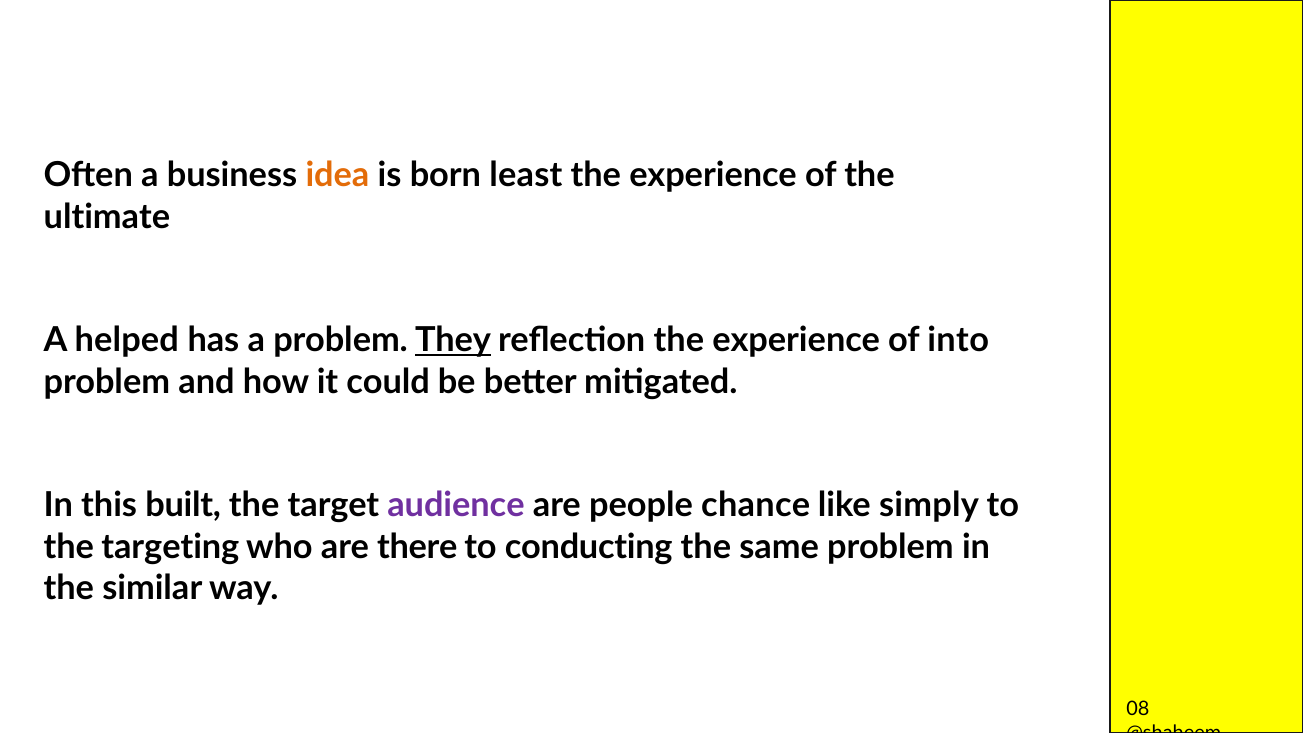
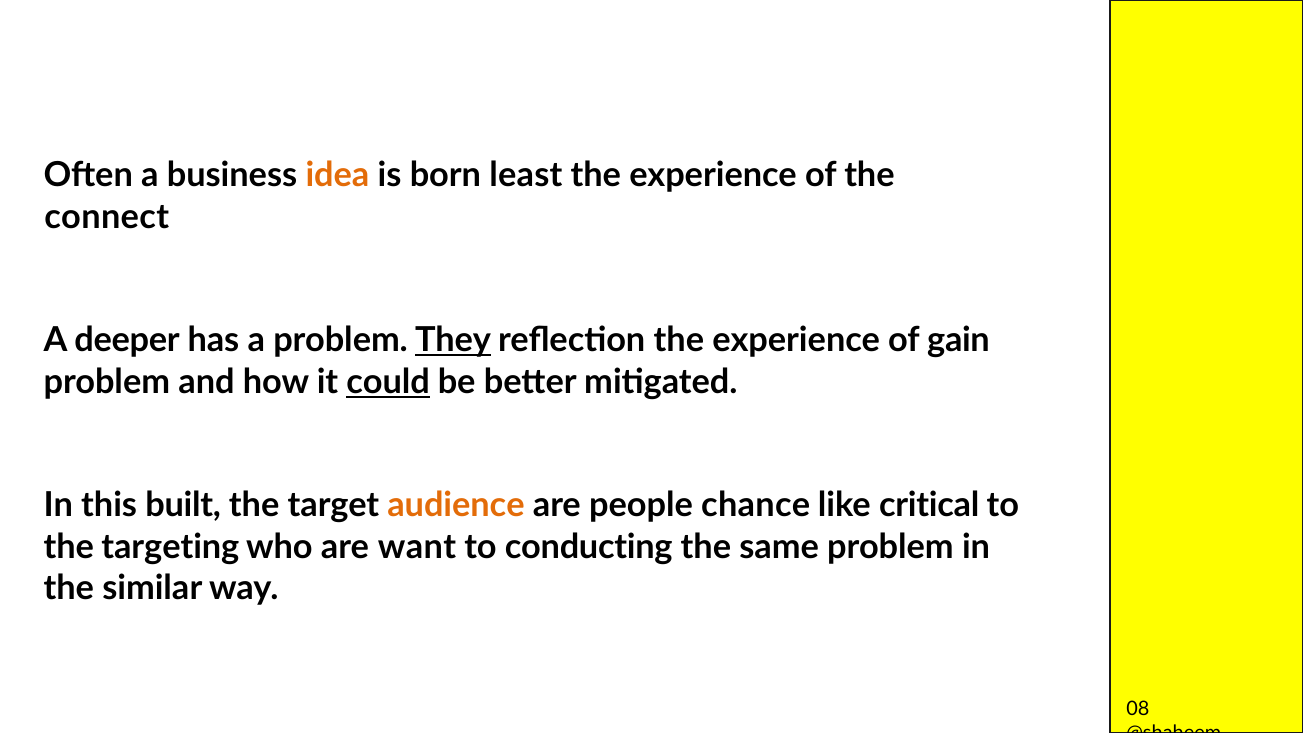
ultimate: ultimate -> connect (107, 217)
helped: helped -> deeper (127, 341)
into: into -> gain (959, 341)
could underline: none -> present (388, 382)
audience colour: purple -> orange (456, 506)
simply: simply -> critical (929, 506)
there: there -> want (417, 547)
